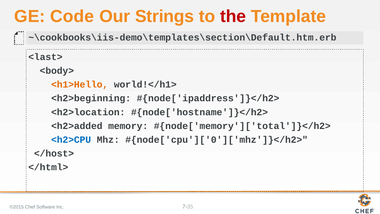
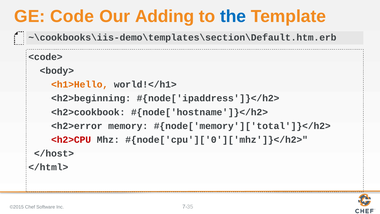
Strings: Strings -> Adding (165, 16)
the colour: red -> blue (233, 16)
<last>: <last> -> <code> (45, 57)
<h2>location: <h2>location -> <h2>cookbook (88, 112)
<h2>added: <h2>added -> <h2>error (77, 126)
<h2>CPU colour: blue -> red (71, 140)
